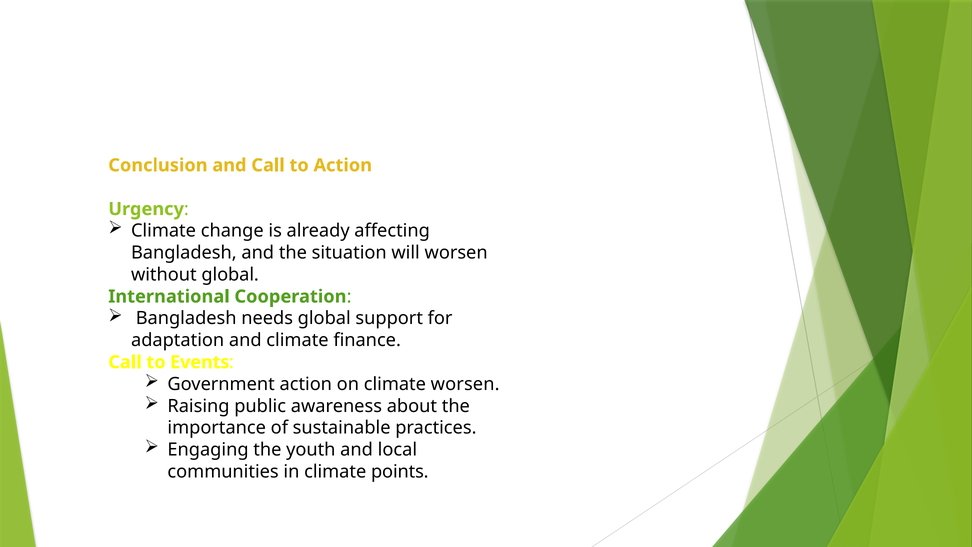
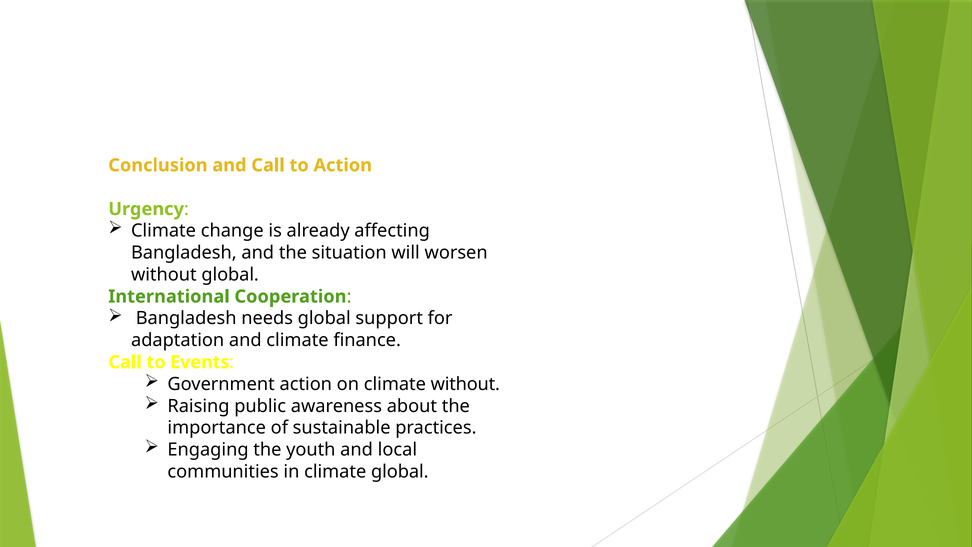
climate worsen: worsen -> without (465, 384)
climate points: points -> global (400, 471)
